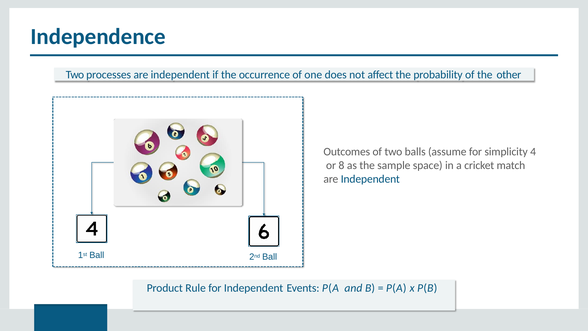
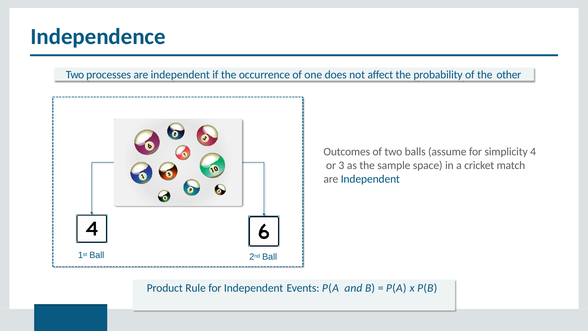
8: 8 -> 3 (341, 165)
